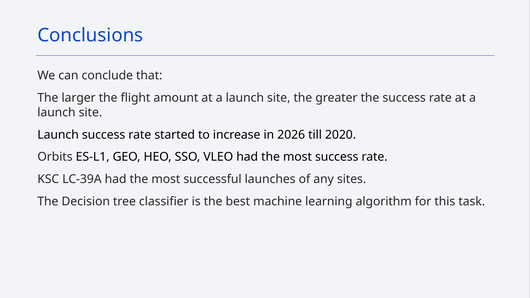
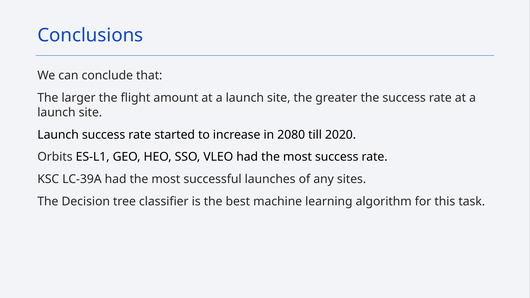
2026: 2026 -> 2080 (291, 135)
